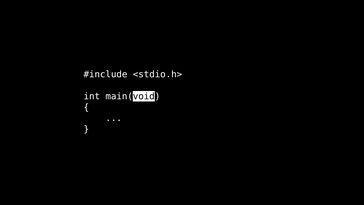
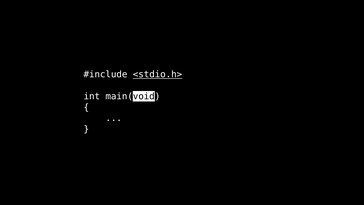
<stdio.h> underline: none -> present (157, 74)
